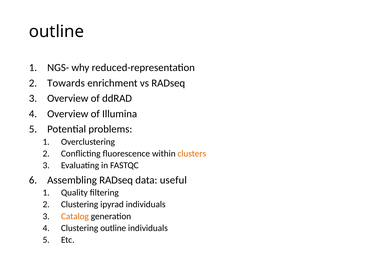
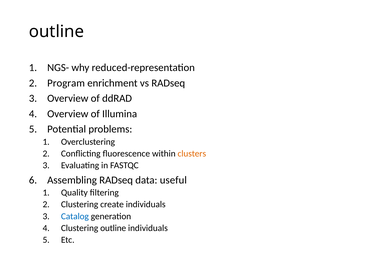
Towards: Towards -> Program (66, 83)
ipyrad: ipyrad -> create (112, 205)
Catalog colour: orange -> blue (75, 216)
